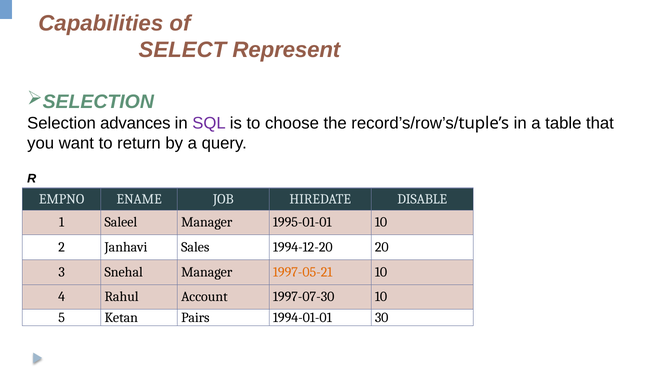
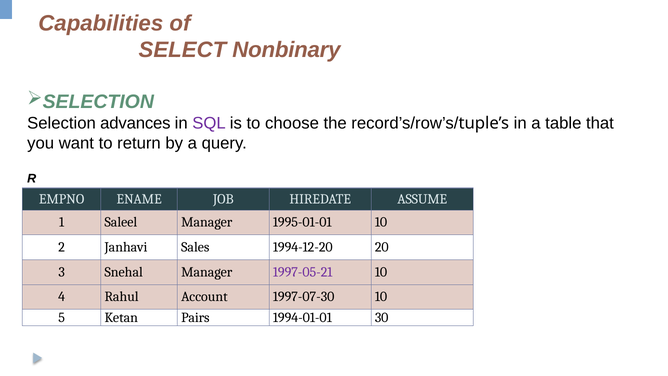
Represent: Represent -> Nonbinary (286, 50)
DISABLE: DISABLE -> ASSUME (422, 199)
1997-05-21 colour: orange -> purple (303, 272)
